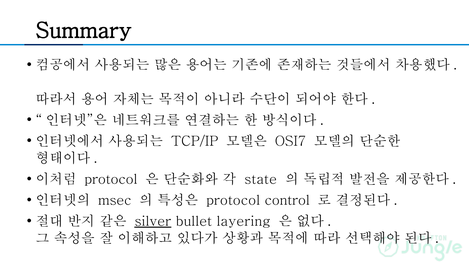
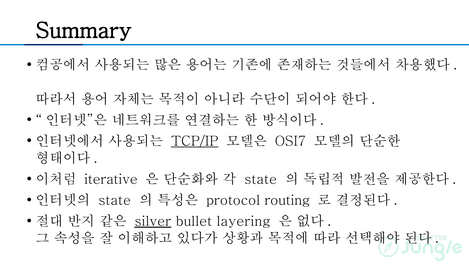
TCP/IP underline: none -> present (195, 141)
protocol: protocol -> iterative (111, 179)
msec: msec -> state (115, 200)
control: control -> routing (287, 200)
